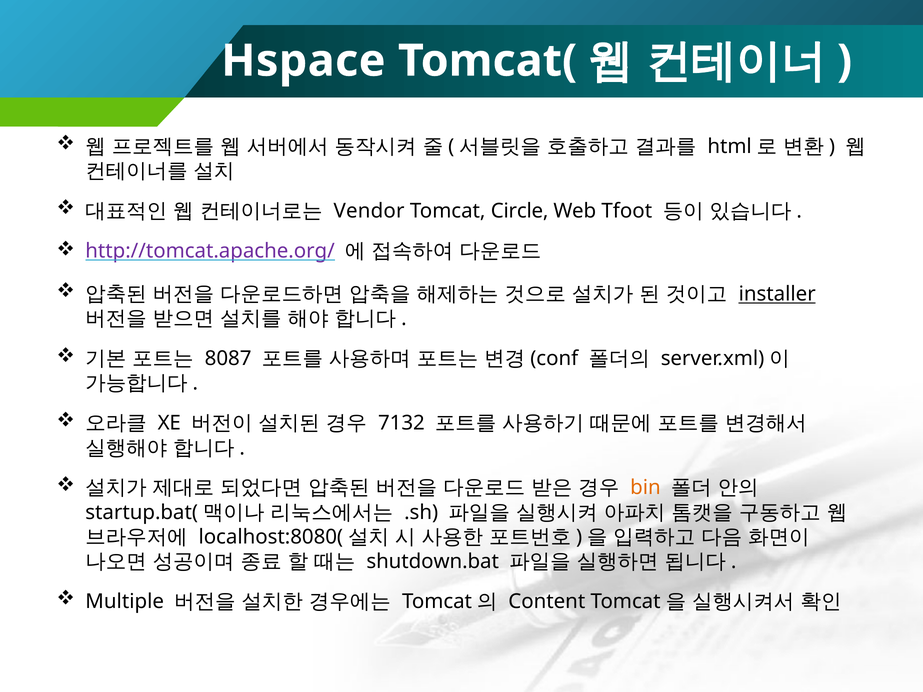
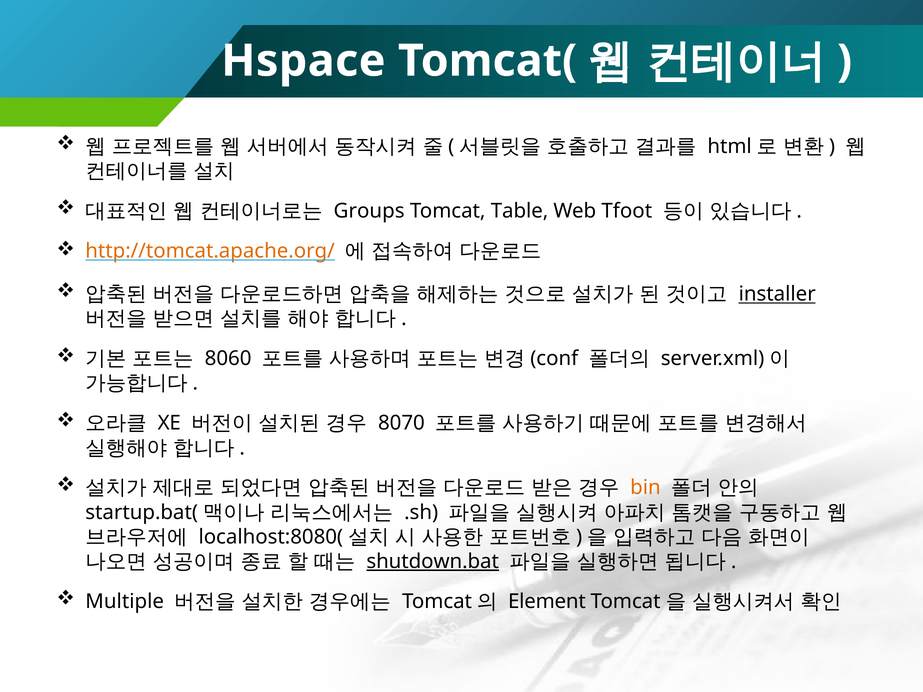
Vendor: Vendor -> Groups (369, 211)
Circle: Circle -> Table (520, 211)
http://tomcat.apache.org/ colour: purple -> orange (210, 251)
8087: 8087 -> 8060 (228, 359)
7132: 7132 -> 8070 (401, 423)
shutdown.bat underline: none -> present (433, 562)
Content: Content -> Element (547, 602)
